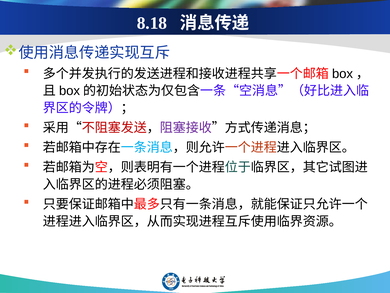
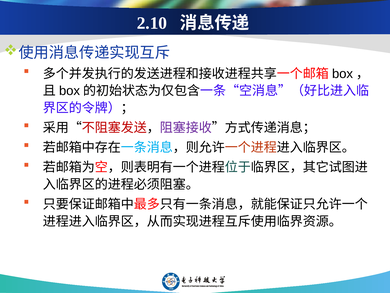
8.18: 8.18 -> 2.10 (152, 23)
